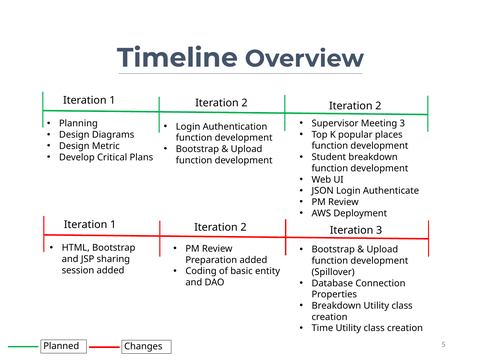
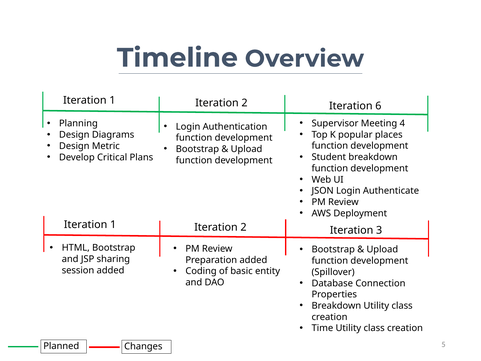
2 Iteration 2: 2 -> 6 (378, 106)
Meeting 3: 3 -> 4 (402, 123)
